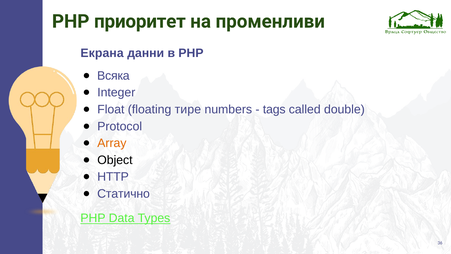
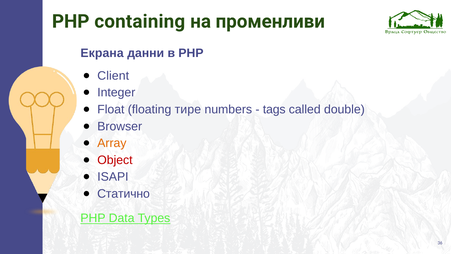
приоритет: приоритет -> containing (140, 21)
Всяка: Всяка -> Client (113, 76)
Protocol: Protocol -> Browser (120, 126)
Object colour: black -> red (115, 160)
HTTP: HTTP -> ISAPI (113, 177)
